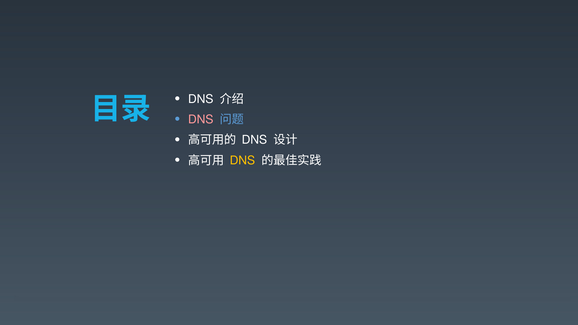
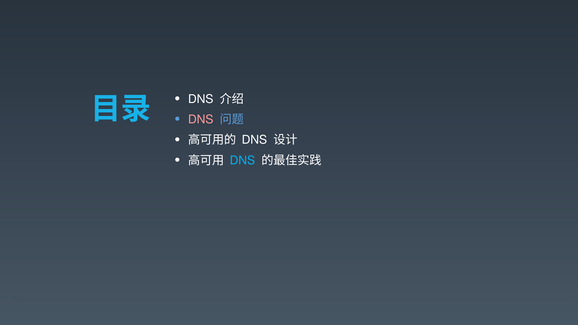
DNS colour: yellow -> light blue (243, 161)
